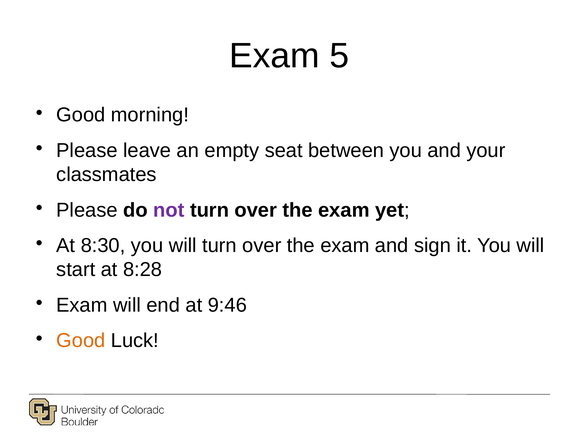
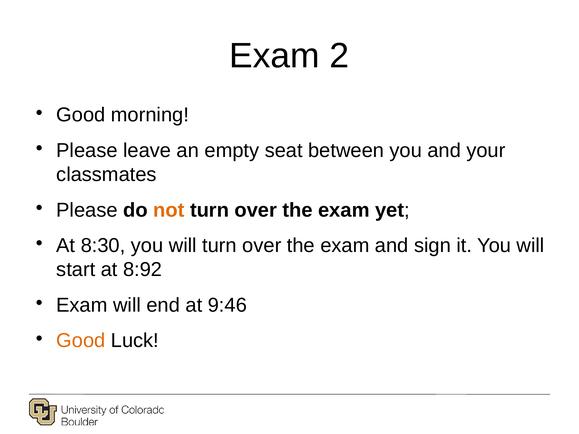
5: 5 -> 2 (339, 56)
not colour: purple -> orange (169, 210)
8:28: 8:28 -> 8:92 (143, 270)
